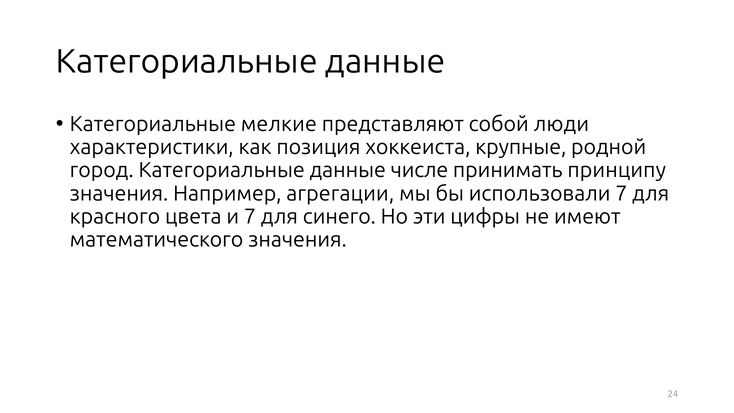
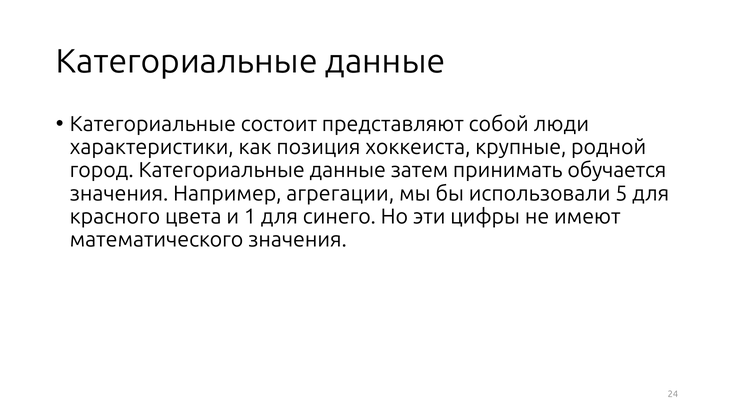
мелкие: мелкие -> состоит (279, 124)
числе: числе -> затем (419, 170)
принципу: принципу -> обучается (617, 170)
использовали 7: 7 -> 5 (621, 193)
и 7: 7 -> 1 (250, 217)
